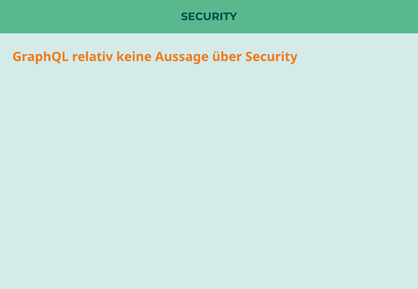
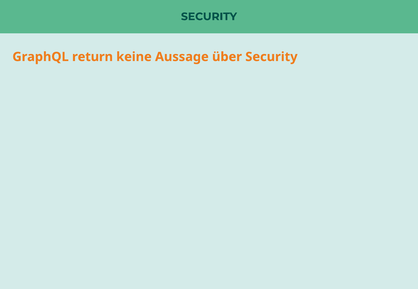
relativ: relativ -> return (93, 57)
